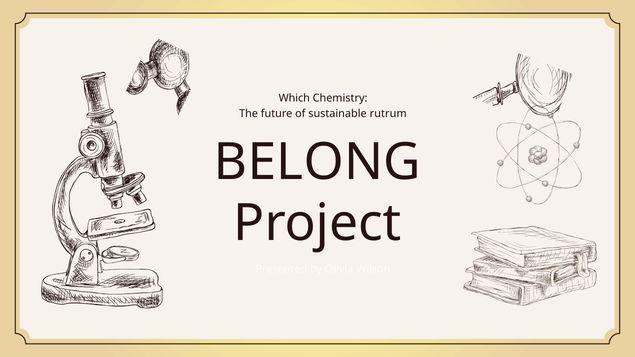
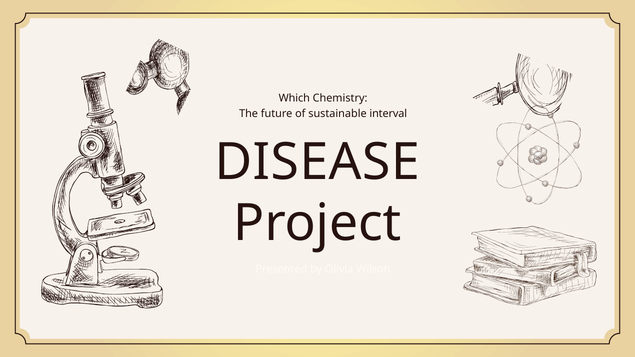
rutrum: rutrum -> interval (388, 113)
BELONG: BELONG -> DISEASE (317, 162)
